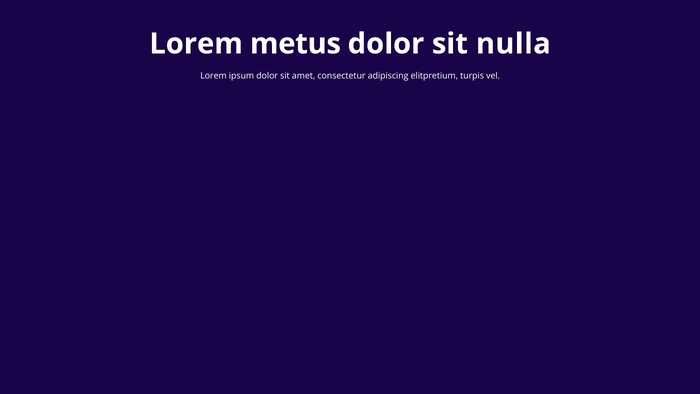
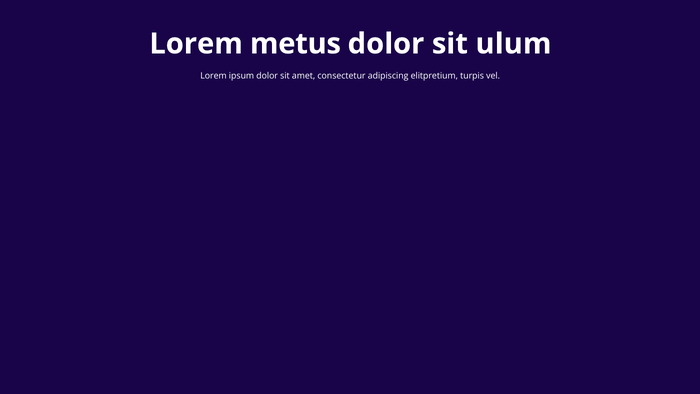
nulla: nulla -> ulum (513, 44)
